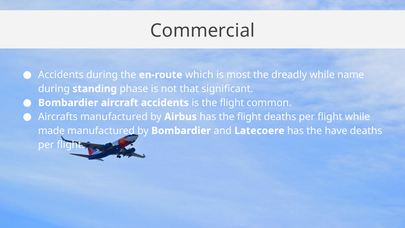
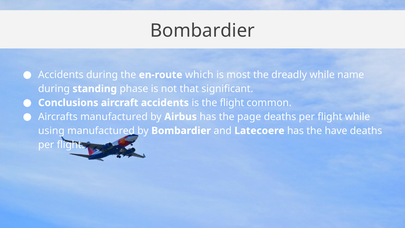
Commercial: Commercial -> Bombardier (202, 31)
Bombardier: Bombardier -> Conclusions (68, 103)
has the flight: flight -> page (249, 117)
made: made -> using (51, 131)
